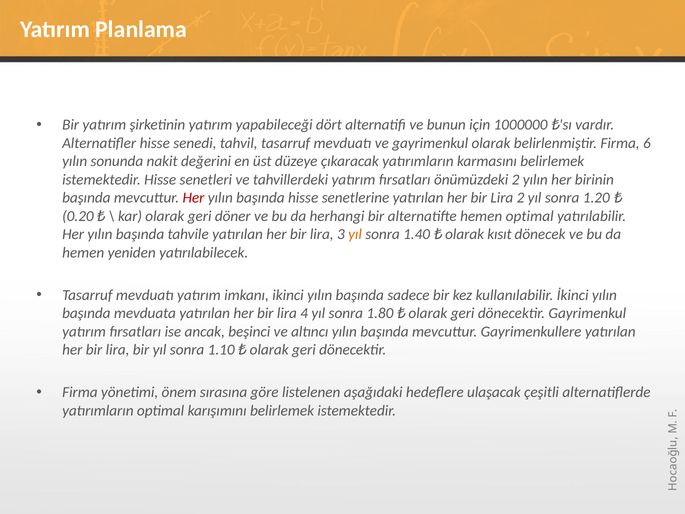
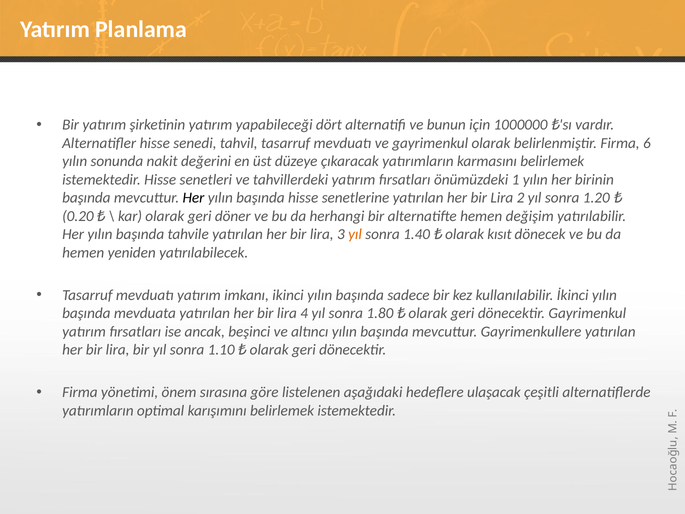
önümüzdeki 2: 2 -> 1 (516, 179)
Her colour: red -> black (193, 198)
hemen optimal: optimal -> değişim (530, 216)
